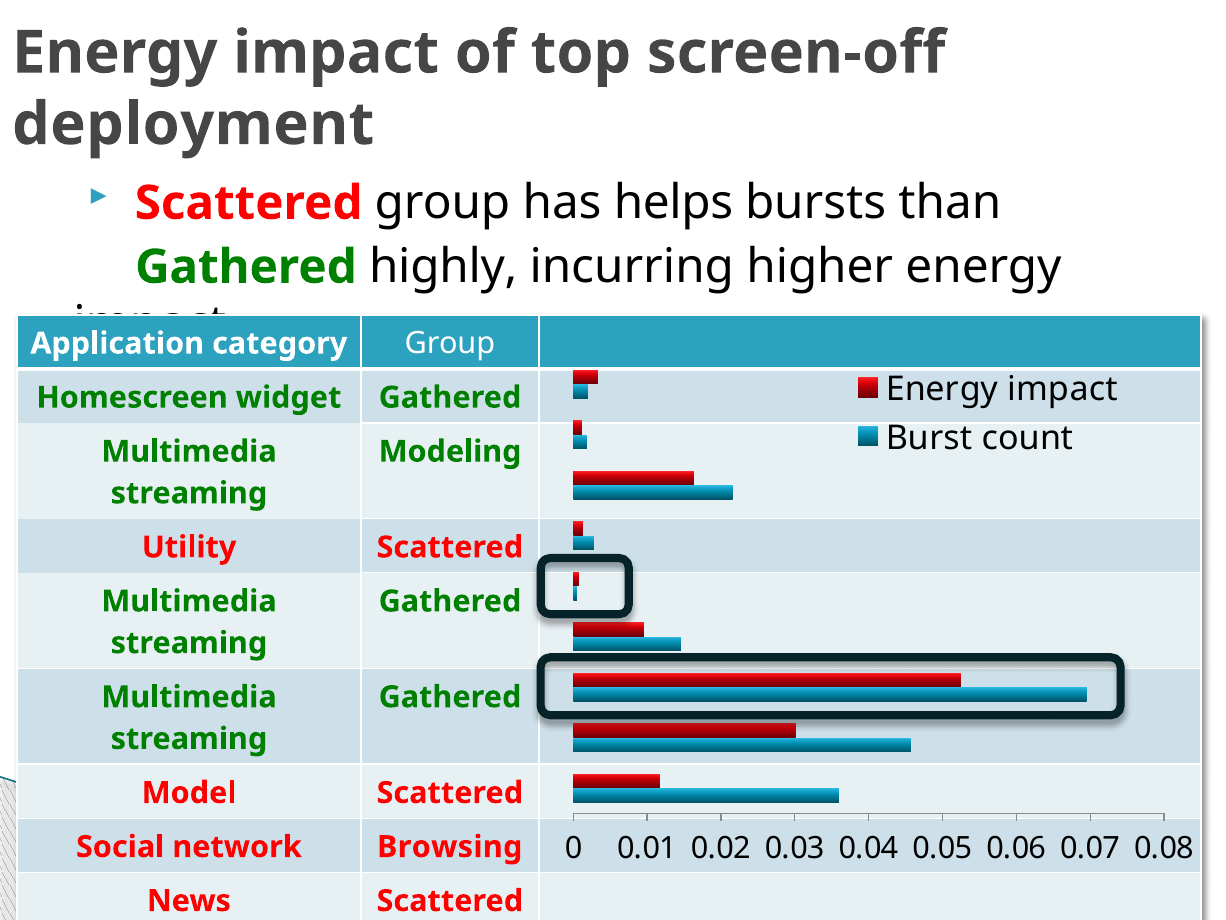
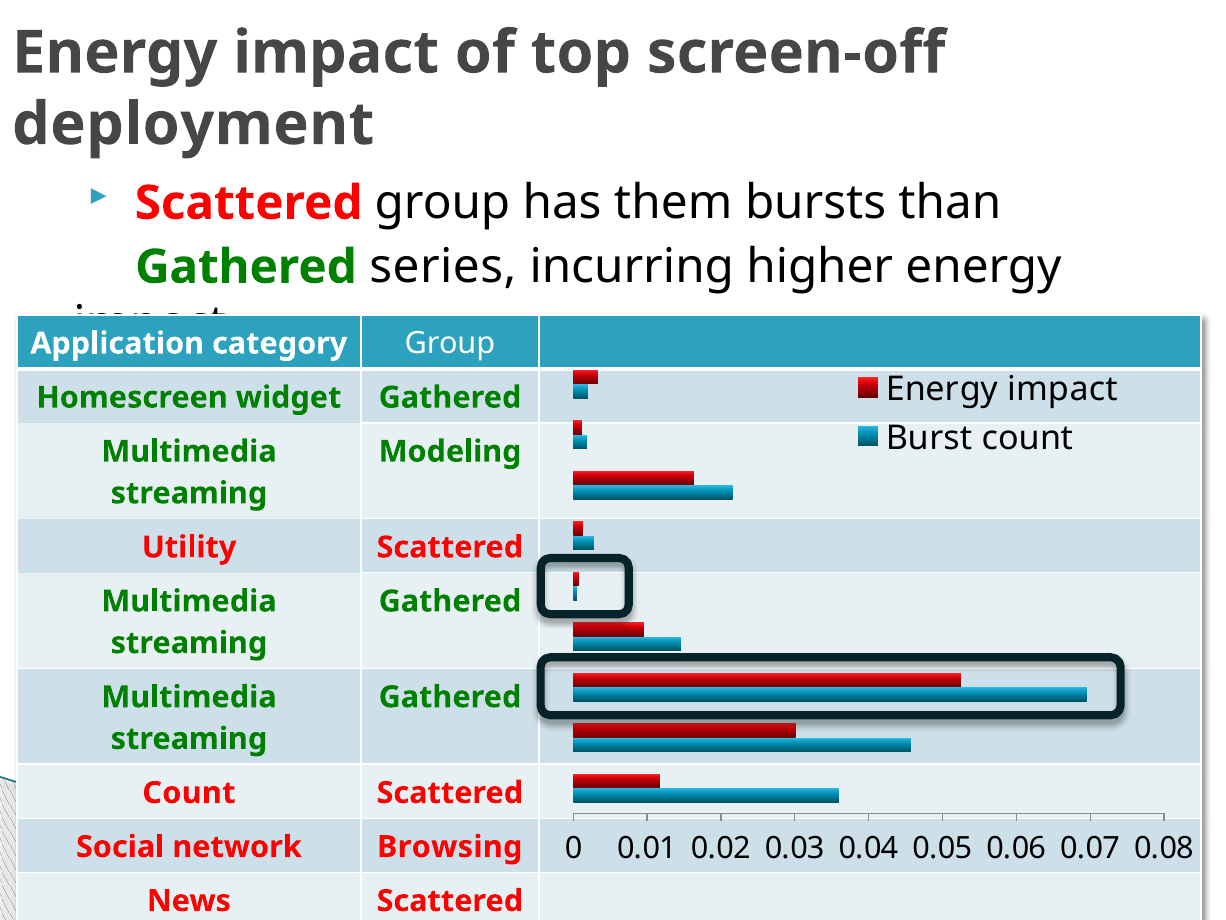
helps: helps -> them (673, 203)
highly: highly -> series (443, 267)
Model: Model -> Count (189, 792)
